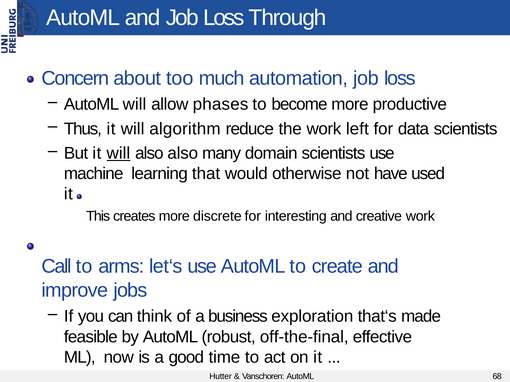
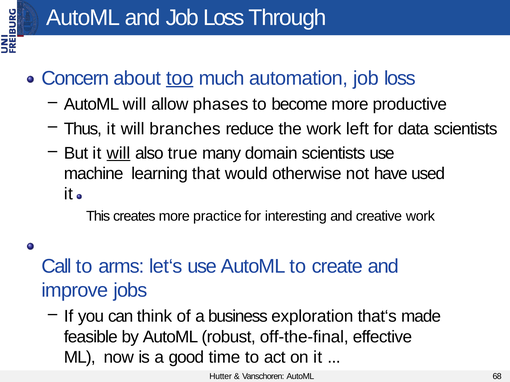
too underline: none -> present (180, 78)
algorithm: algorithm -> branches (185, 129)
also also: also -> true (183, 154)
discrete: discrete -> practice (217, 216)
